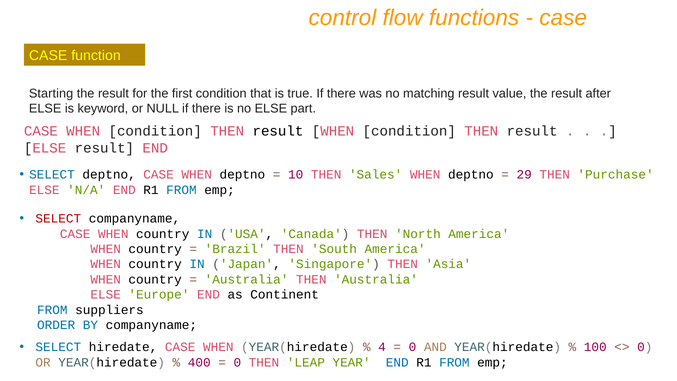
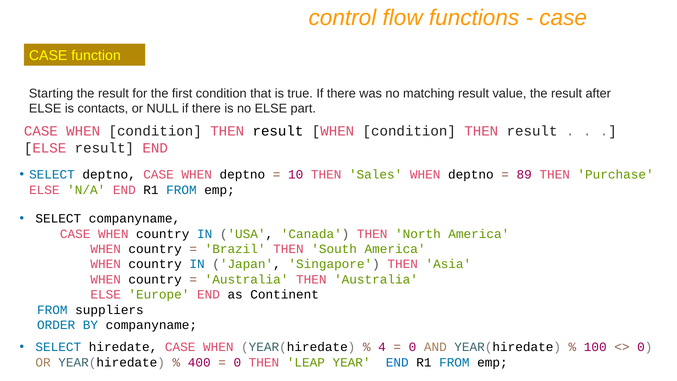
keyword: keyword -> contacts (103, 109)
29: 29 -> 89 (524, 175)
SELECT colour: red -> black (58, 218)
